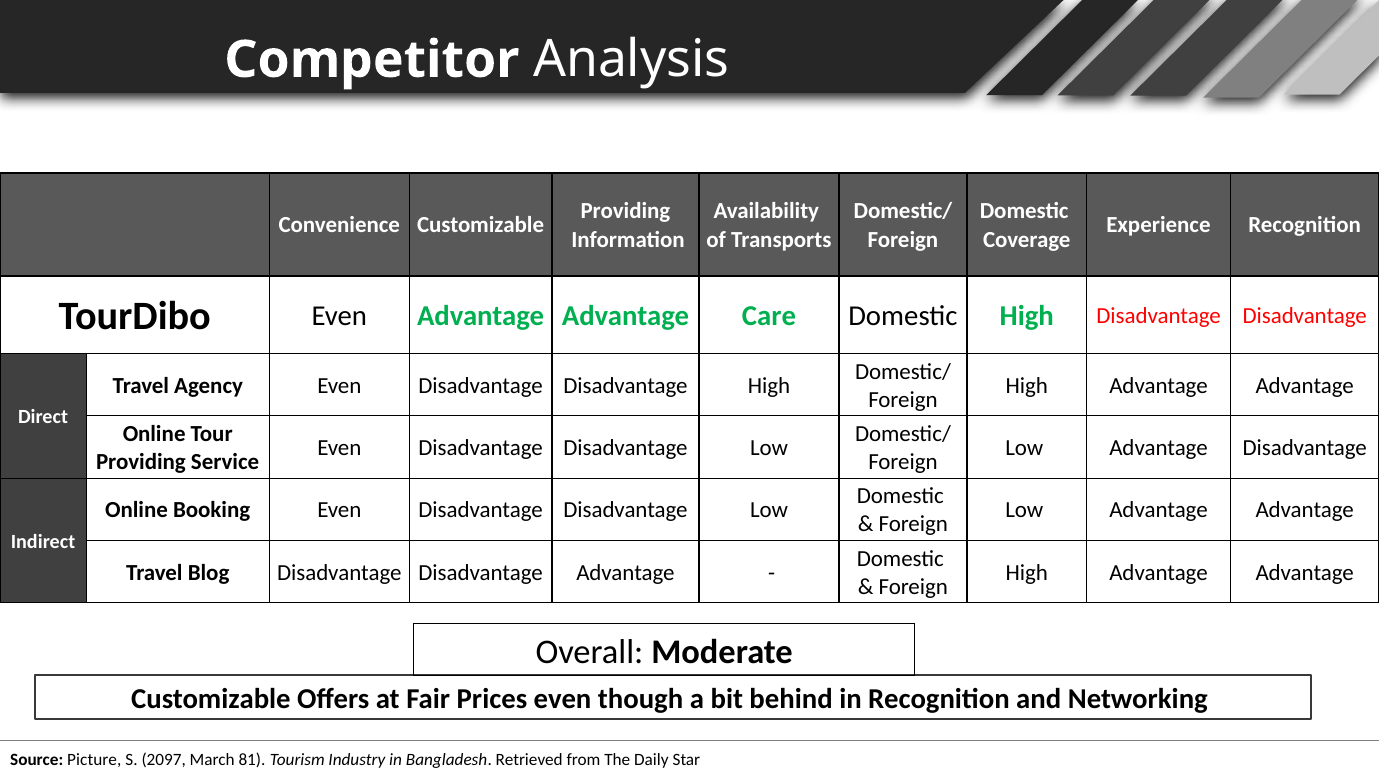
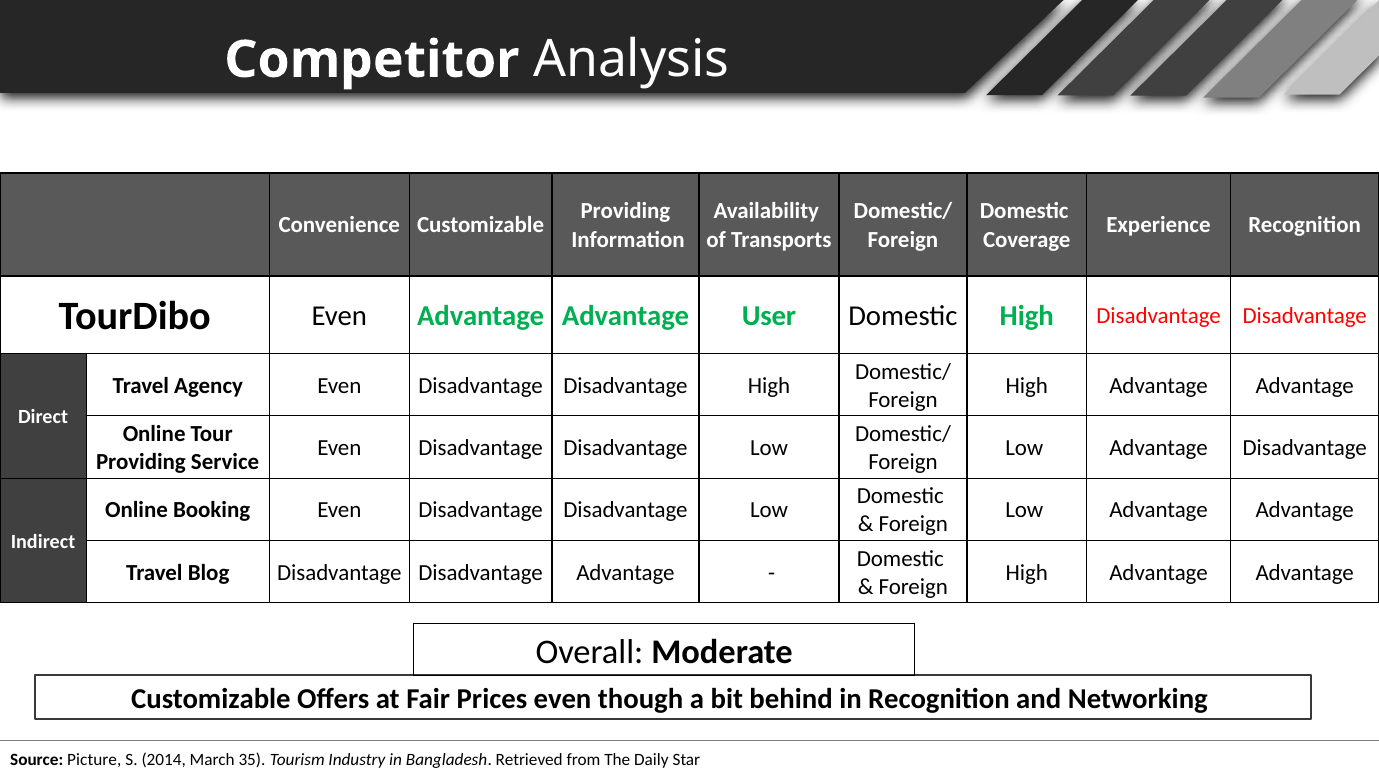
Care: Care -> User (769, 316)
2097: 2097 -> 2014 (164, 759)
81: 81 -> 35 (252, 759)
